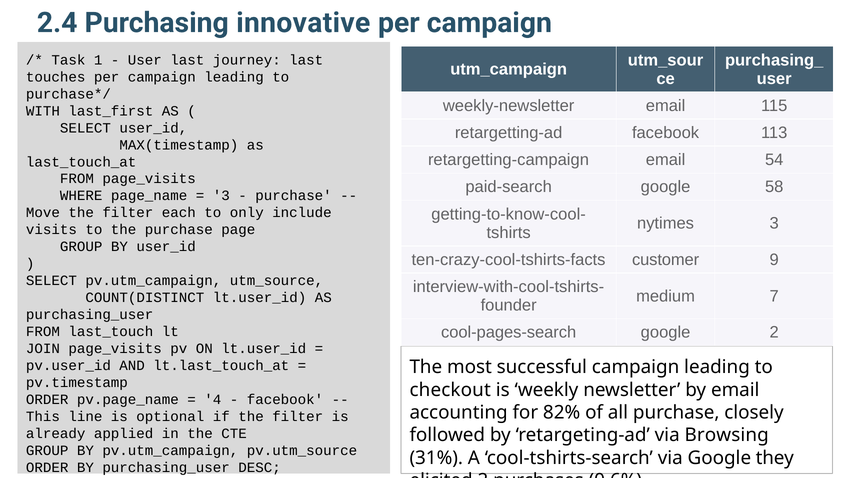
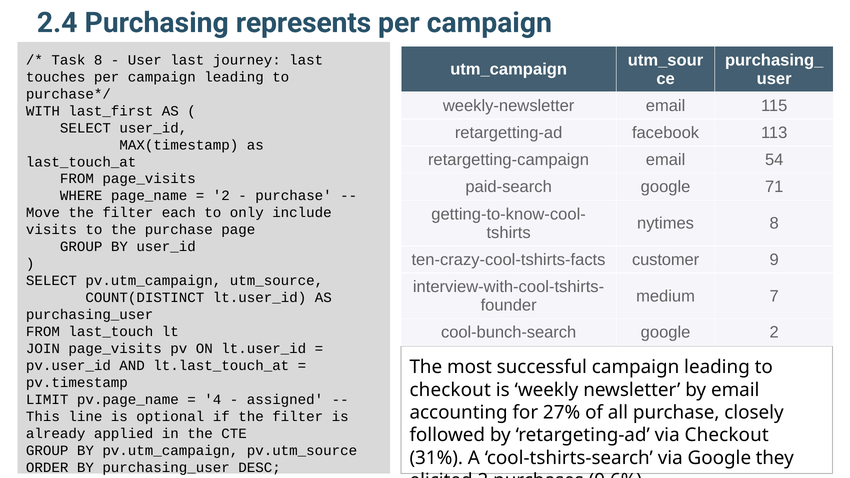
innovative: innovative -> represents (303, 23)
Task 1: 1 -> 8 (98, 60)
58: 58 -> 71 (774, 187)
3: 3 -> 2 (221, 196)
nytimes 3: 3 -> 8 (774, 223)
cool-pages-search: cool-pages-search -> cool-bunch-search (509, 333)
ORDER: ORDER -> LIMIT (47, 400)
facebook: facebook -> assigned (285, 400)
82%: 82% -> 27% (562, 413)
via Browsing: Browsing -> Checkout (727, 435)
